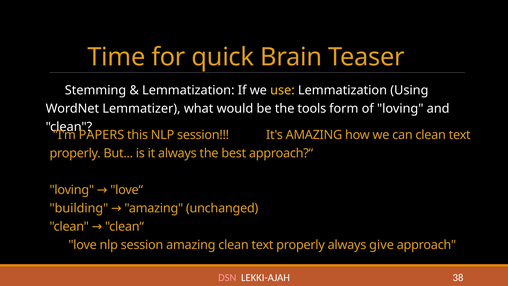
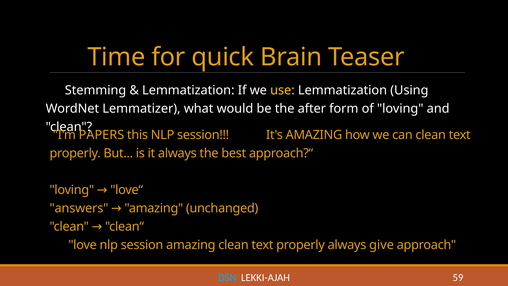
tools: tools -> after (312, 109)
building: building -> answers (79, 208)
DSN colour: pink -> light blue (227, 277)
38: 38 -> 59 (458, 277)
